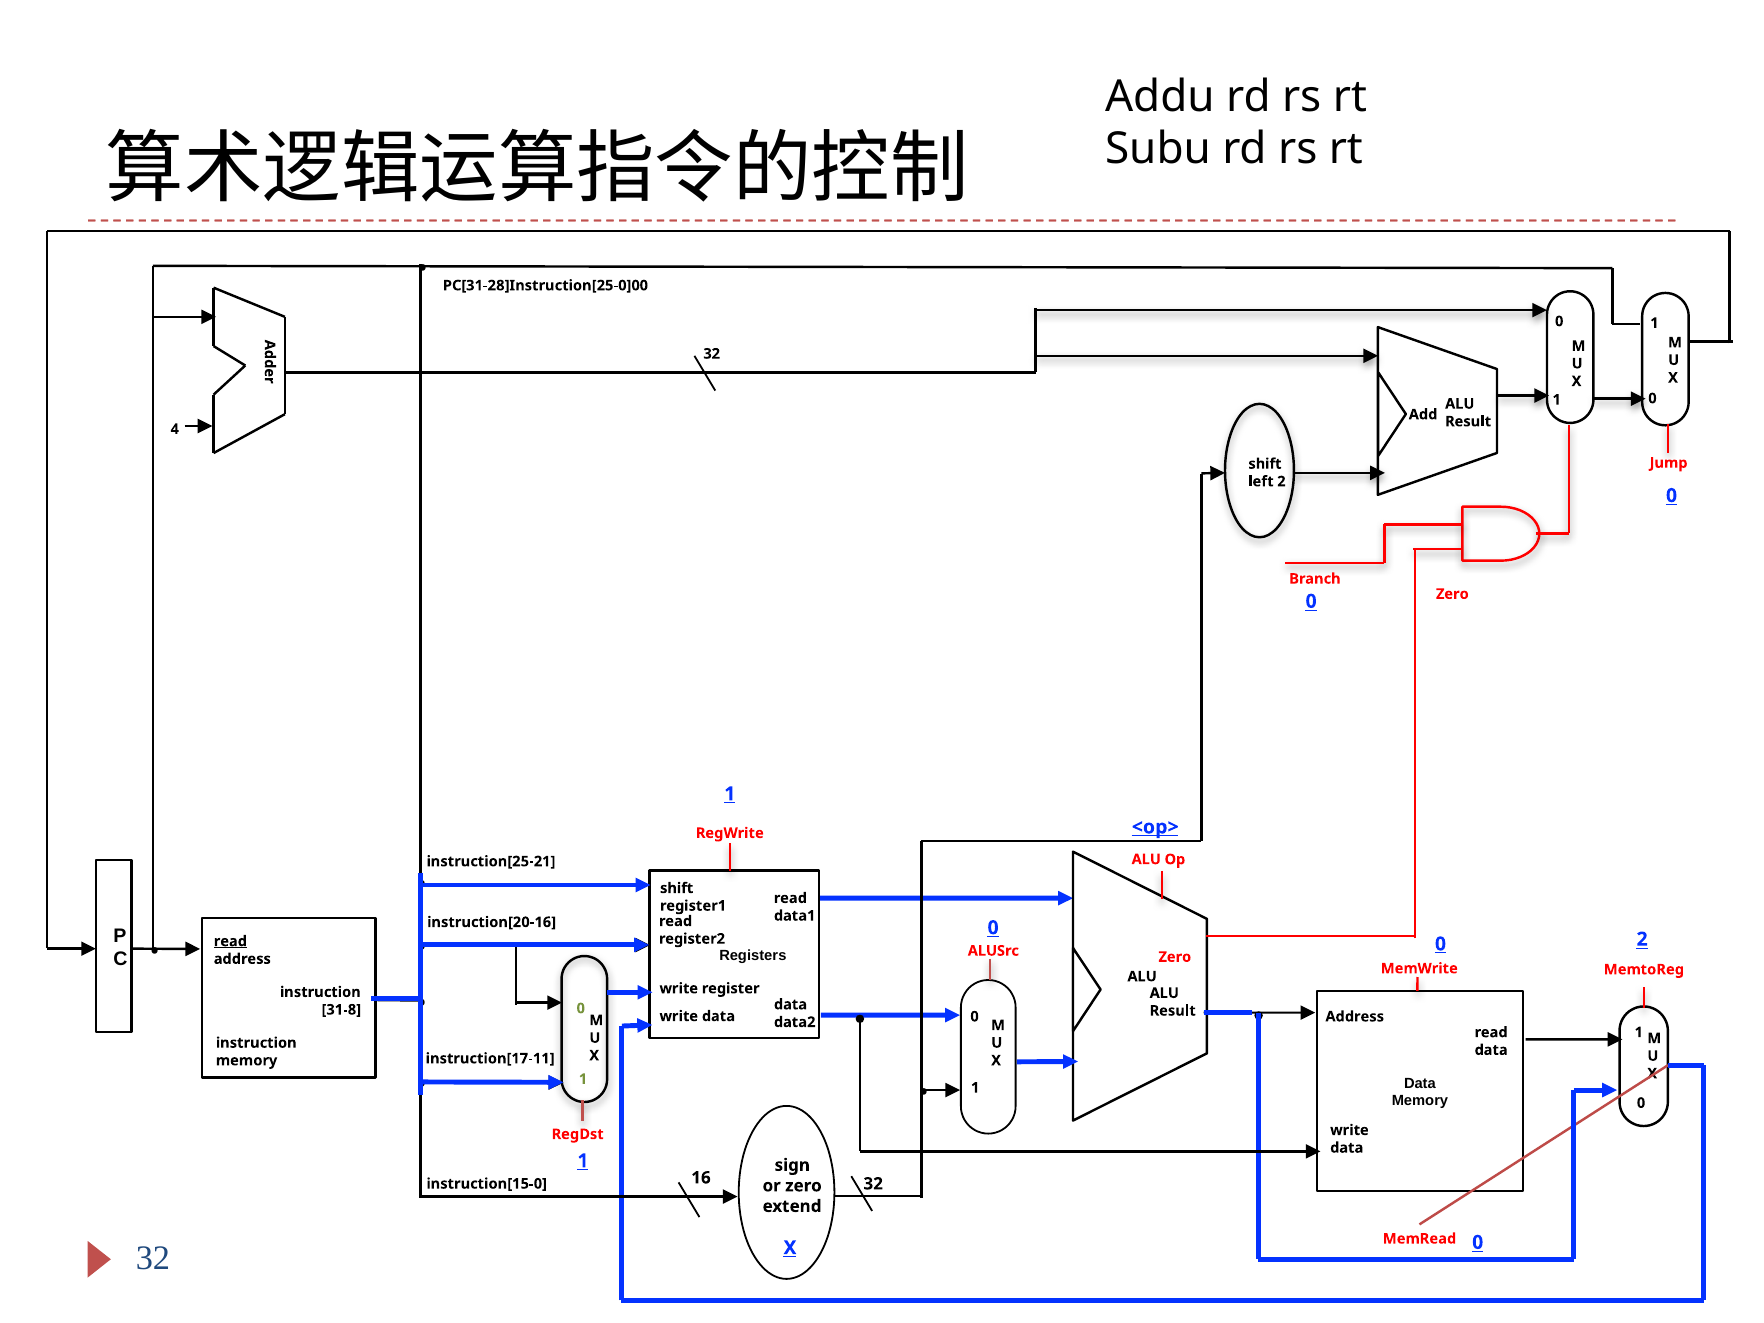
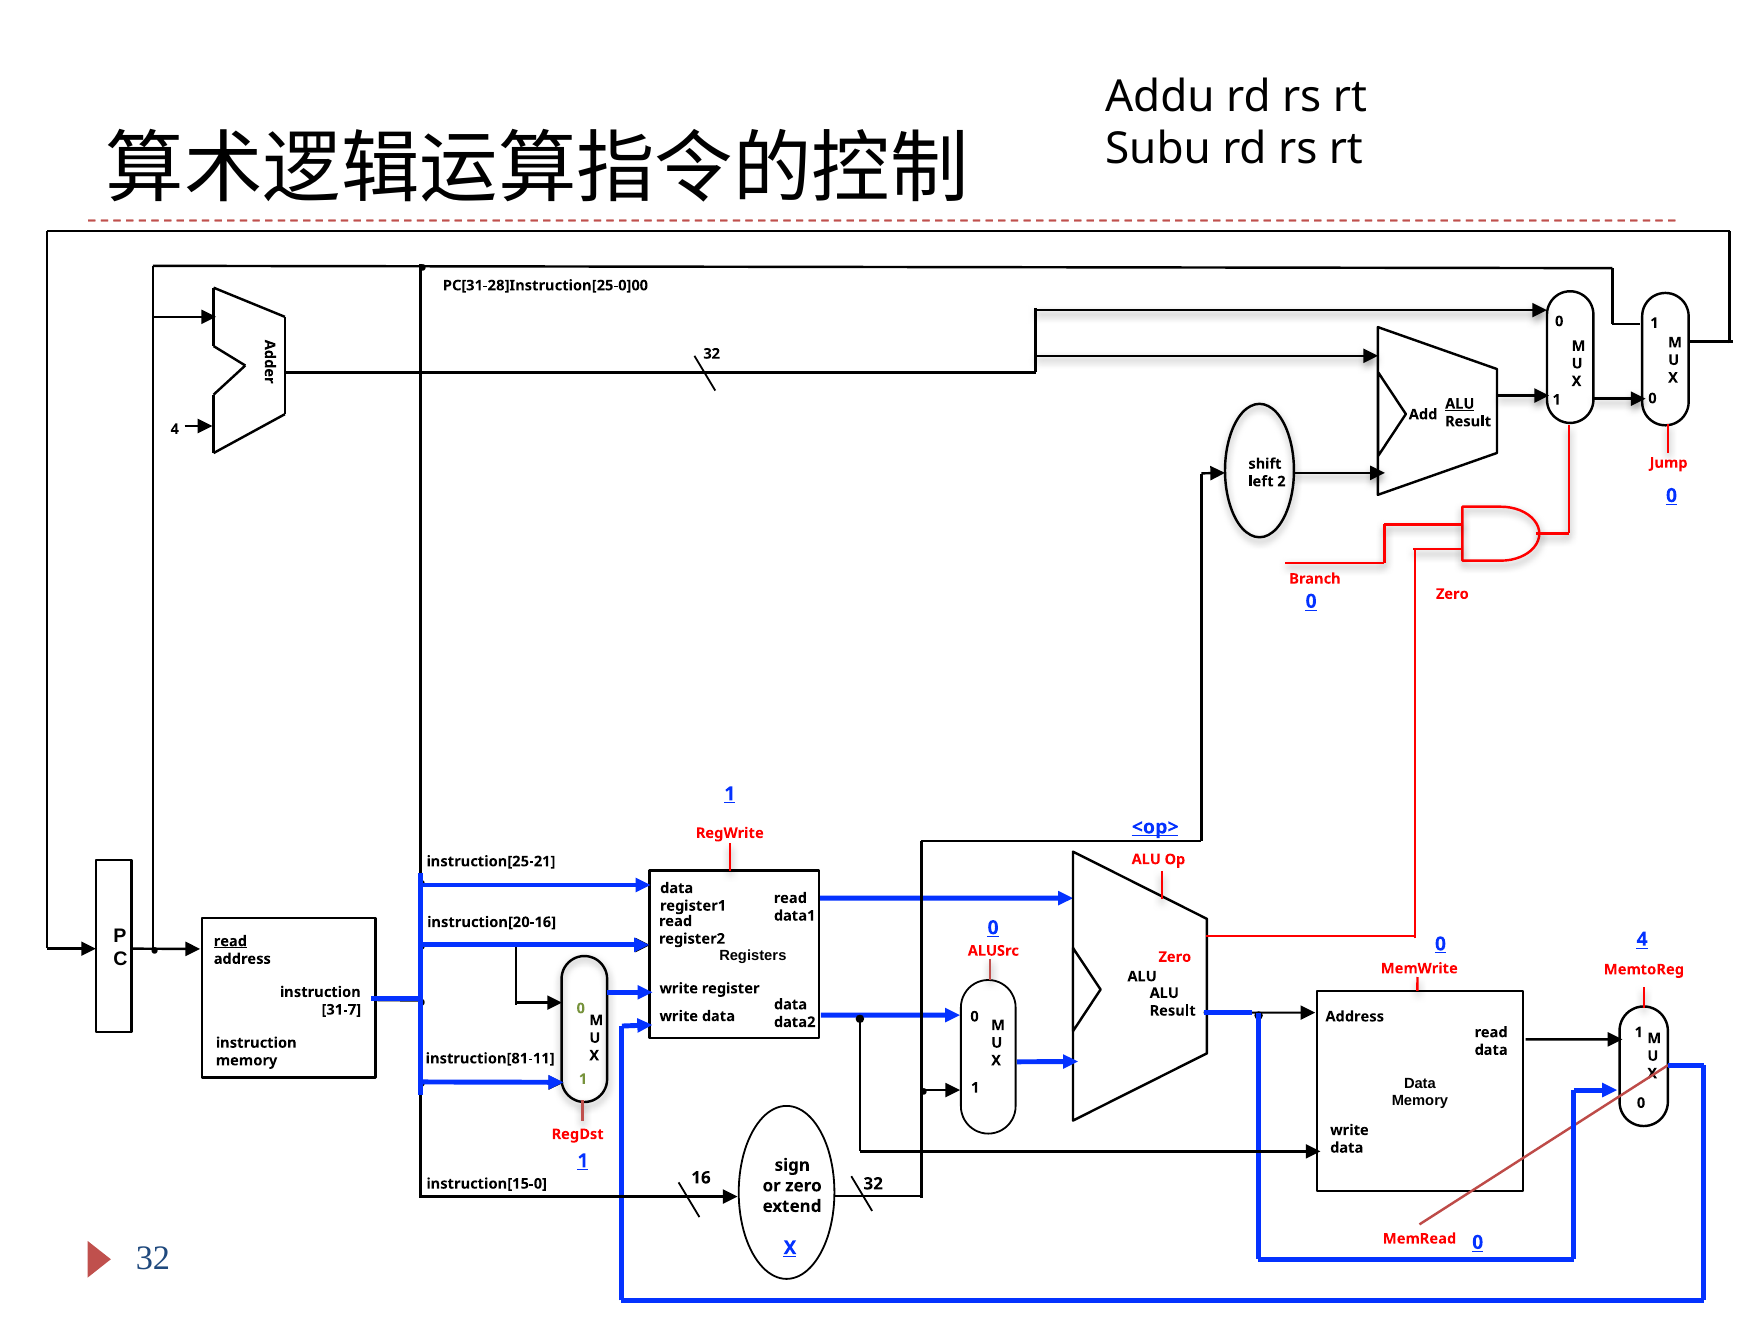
ALU underline: none -> present (1460, 404)
shift: shift -> data (677, 888)
0 2: 2 -> 4 (1642, 939)
31-8: 31-8 -> 31-7 (341, 1010)
instruction[17-11: instruction[17-11 -> instruction[81-11 (490, 1059)
